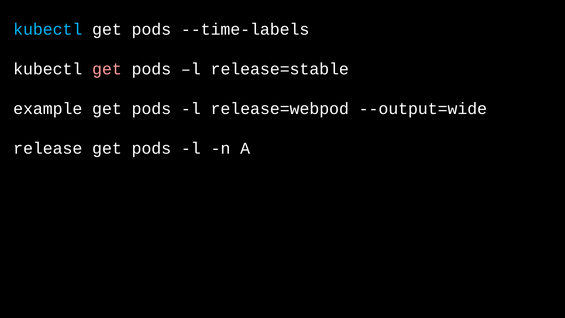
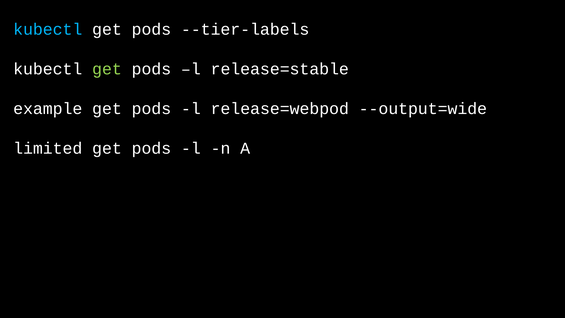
--time-labels: --time-labels -> --tier-labels (245, 29)
get colour: pink -> light green (107, 69)
release: release -> limited (48, 148)
